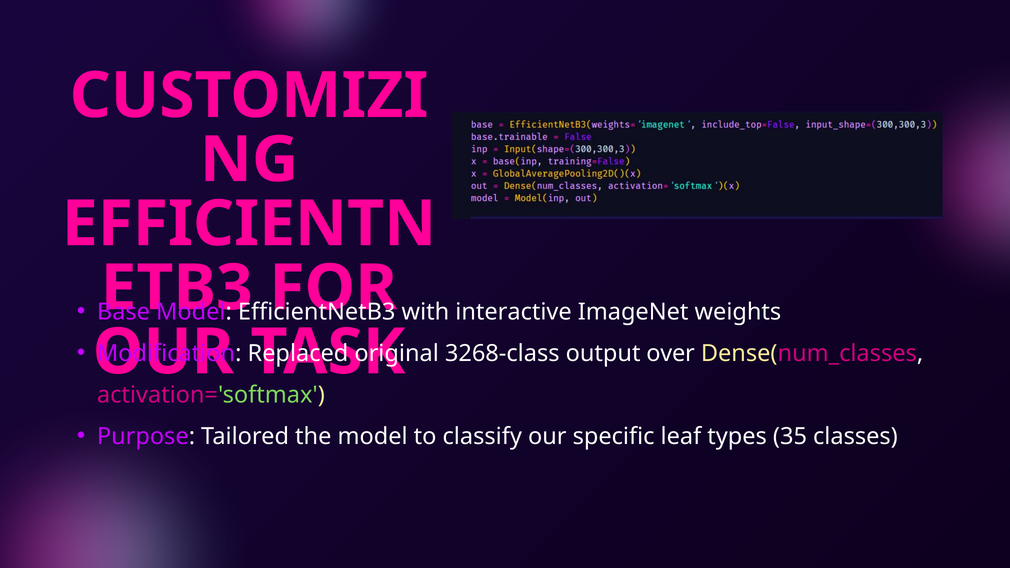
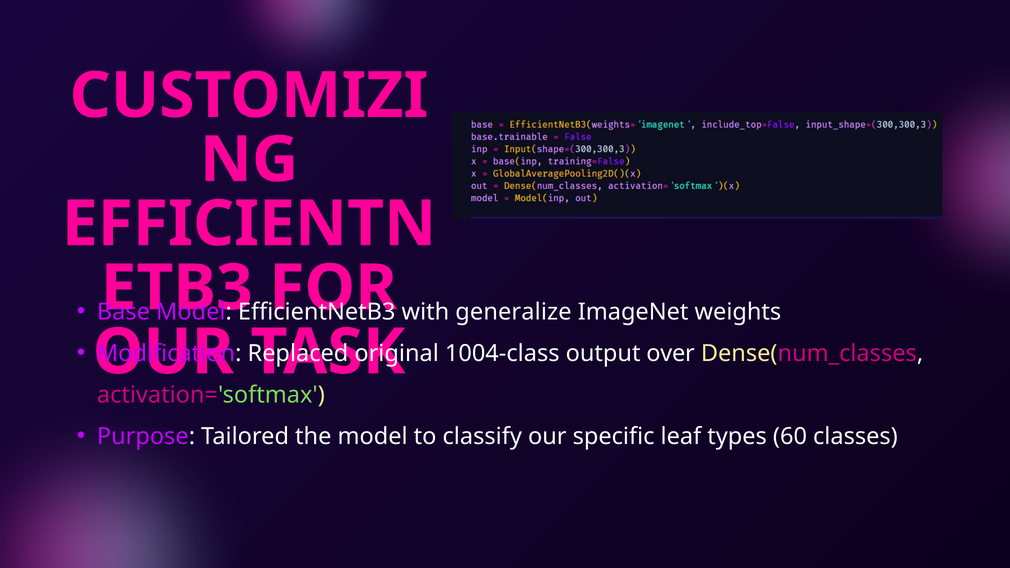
interactive: interactive -> generalize (513, 312)
3268-class: 3268-class -> 1004-class (502, 353)
35: 35 -> 60 (790, 436)
